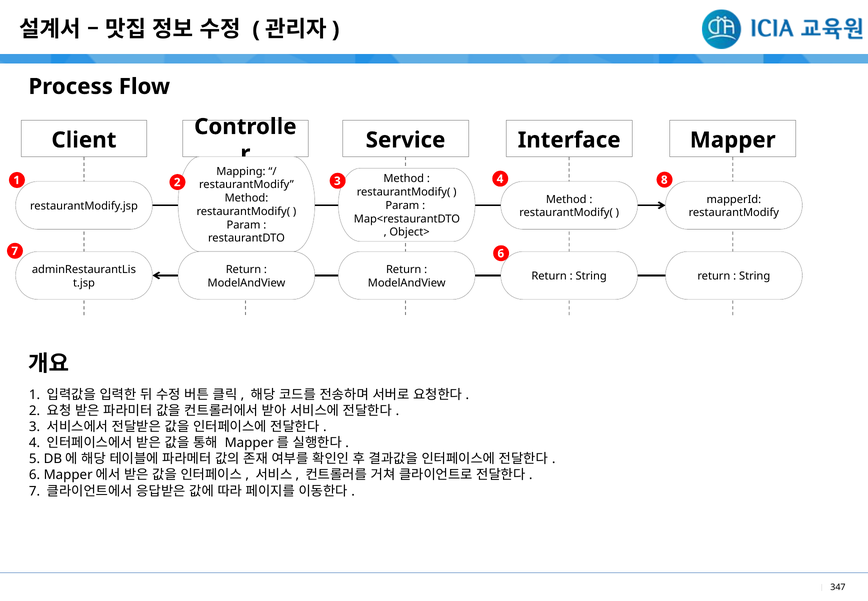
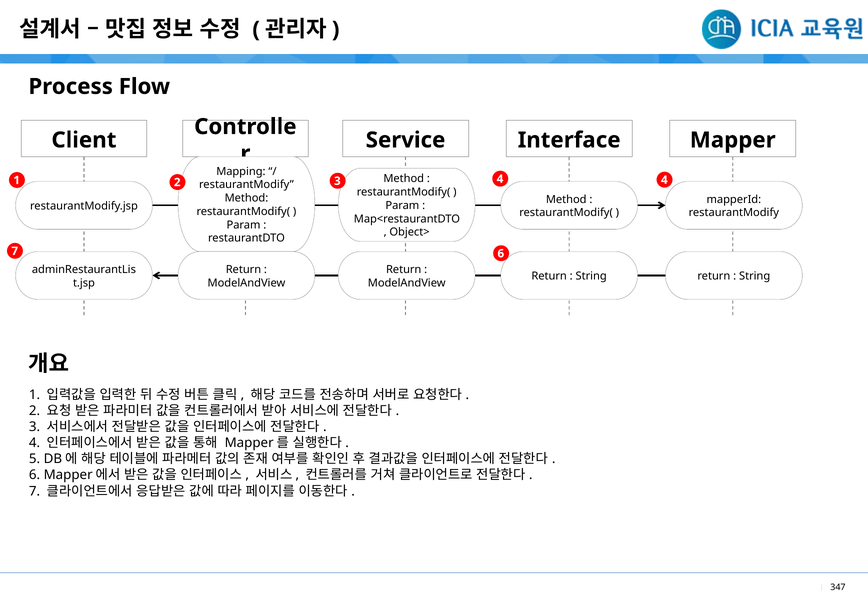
4 8: 8 -> 4 (664, 180)
